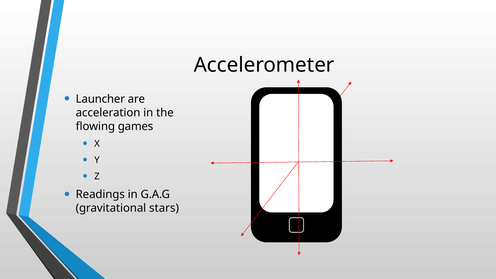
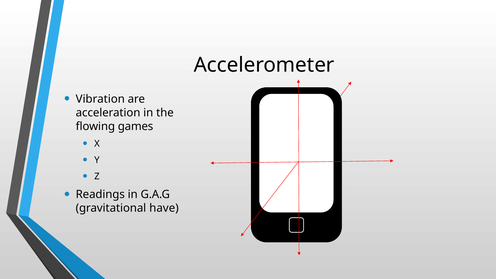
Launcher: Launcher -> Vibration (100, 99)
stars: stars -> have (164, 208)
